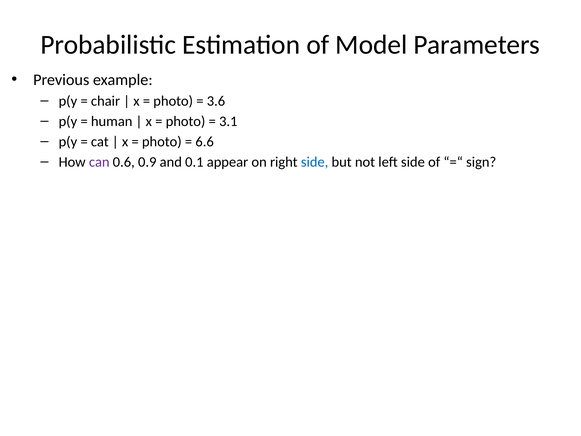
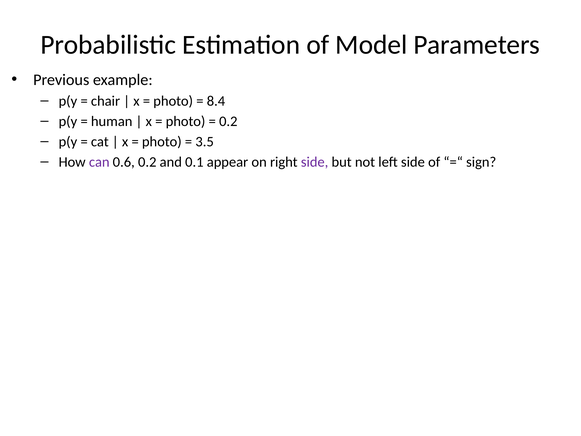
3.6: 3.6 -> 8.4 (216, 101)
3.1: 3.1 -> 0.2 (228, 121)
6.6: 6.6 -> 3.5 (205, 142)
0.6 0.9: 0.9 -> 0.2 (147, 162)
side colour: blue -> purple (315, 162)
